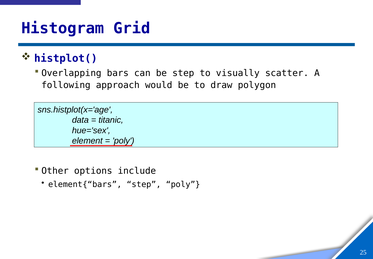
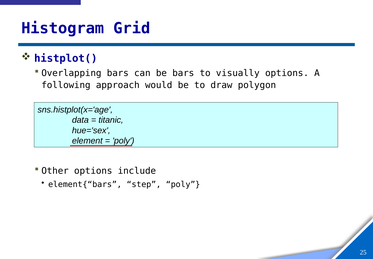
be step: step -> bars (183, 73)
visually scatter: scatter -> options (287, 73)
